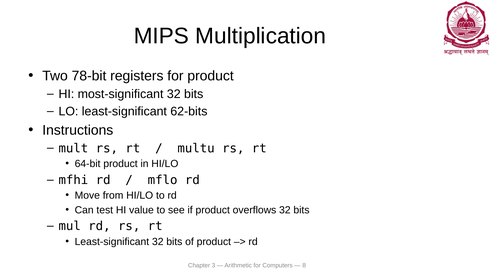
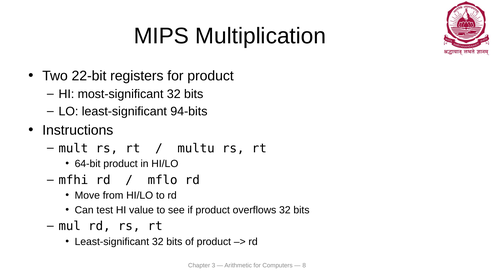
78-bit: 78-bit -> 22-bit (89, 76)
62-bits: 62-bits -> 94-bits (189, 111)
